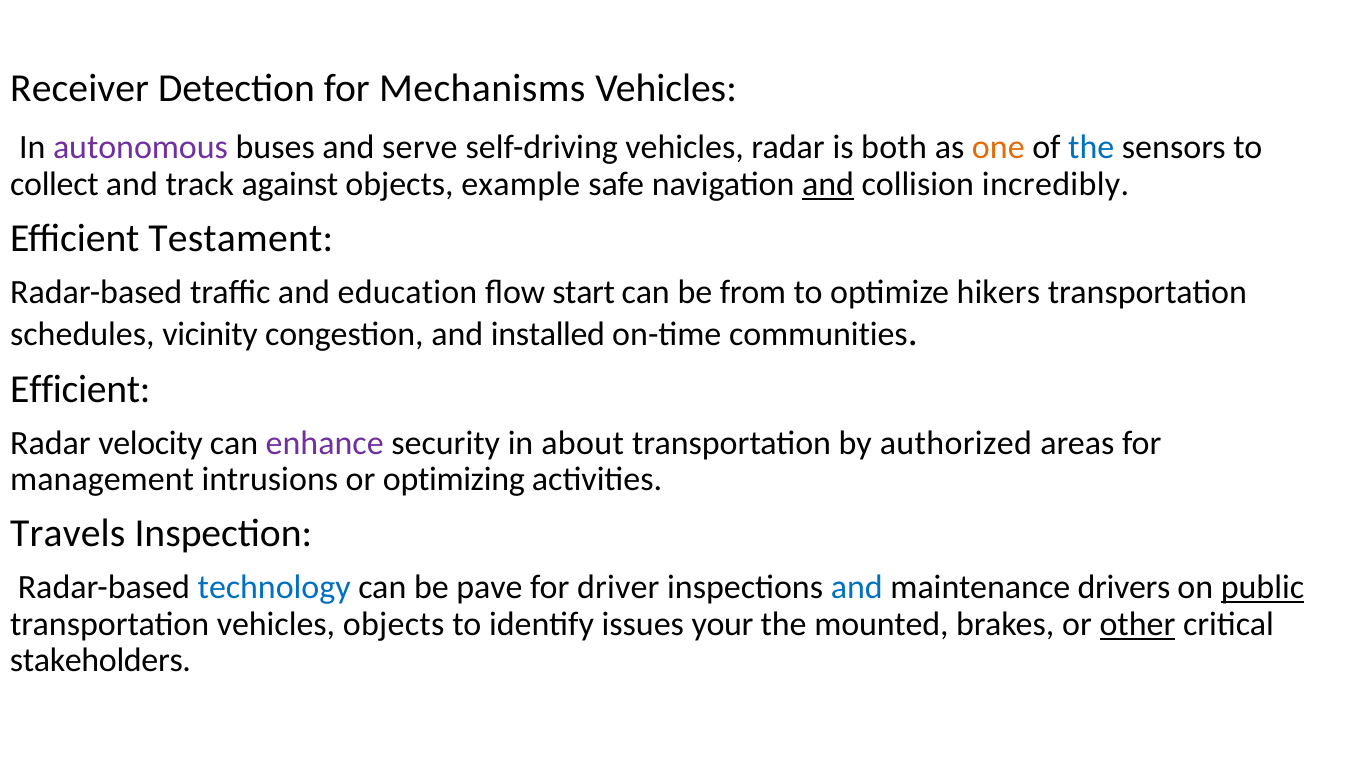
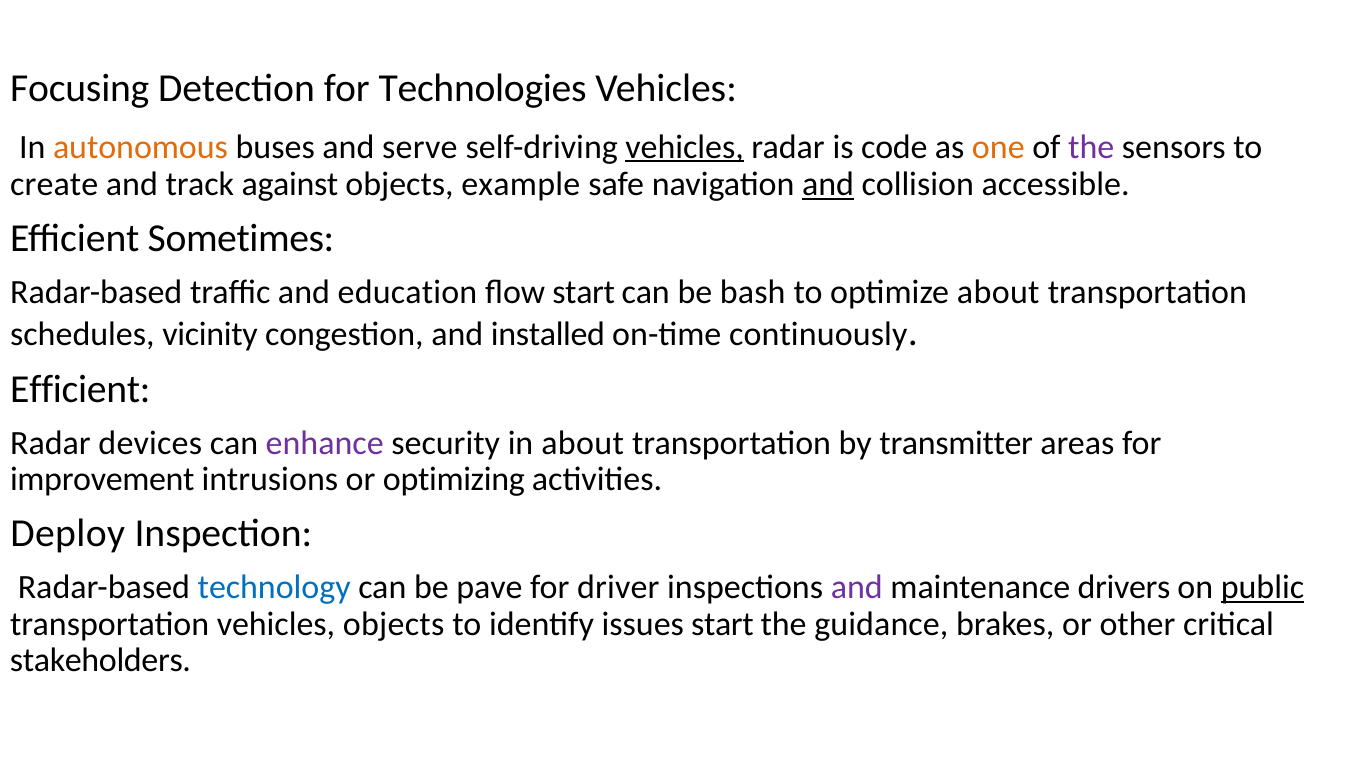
Receiver: Receiver -> Focusing (80, 88)
Mechanisms: Mechanisms -> Technologies (483, 88)
autonomous colour: purple -> orange (140, 147)
vehicles underline: none -> present (685, 147)
both: both -> code (894, 147)
the colour: blue -> purple (1091, 147)
collect: collect -> create (54, 185)
incredibly: incredibly -> accessible (1056, 185)
Testament: Testament -> Sometimes (241, 239)
from: from -> bash (753, 293)
optimize hikers: hikers -> about (998, 293)
communities: communities -> continuously (818, 334)
velocity: velocity -> devices (150, 443)
authorized: authorized -> transmitter (956, 443)
management: management -> improvement (102, 480)
Travels: Travels -> Deploy (68, 534)
and colour: blue -> purple (857, 588)
issues your: your -> start (722, 624)
mounted: mounted -> guidance (881, 624)
other underline: present -> none (1137, 624)
